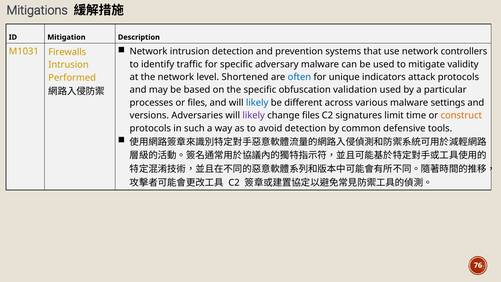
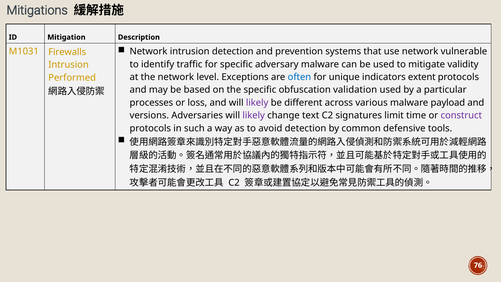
controllers: controllers -> vulnerable (464, 51)
Shortened: Shortened -> Exceptions (245, 77)
attack: attack -> extent (422, 77)
or files: files -> loss (197, 103)
likely colour: blue -> purple (257, 103)
settings: settings -> payload (448, 103)
change files: files -> text (311, 115)
construct colour: orange -> purple (461, 115)
